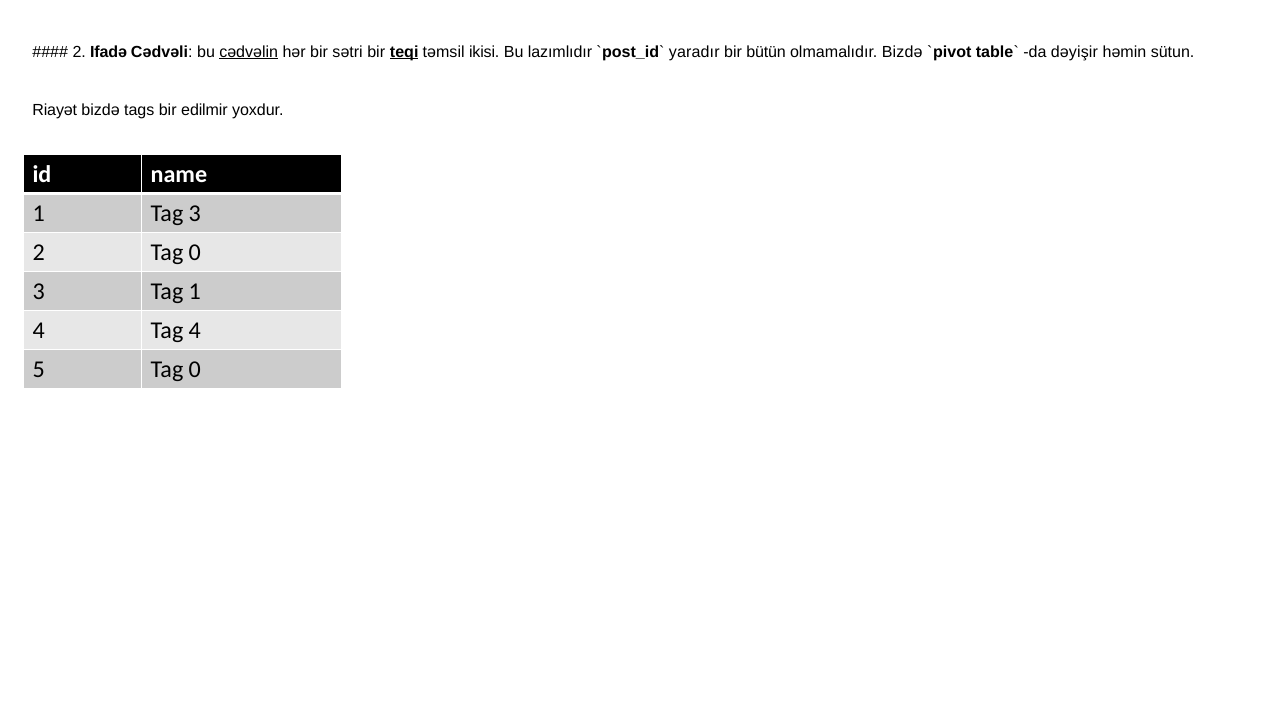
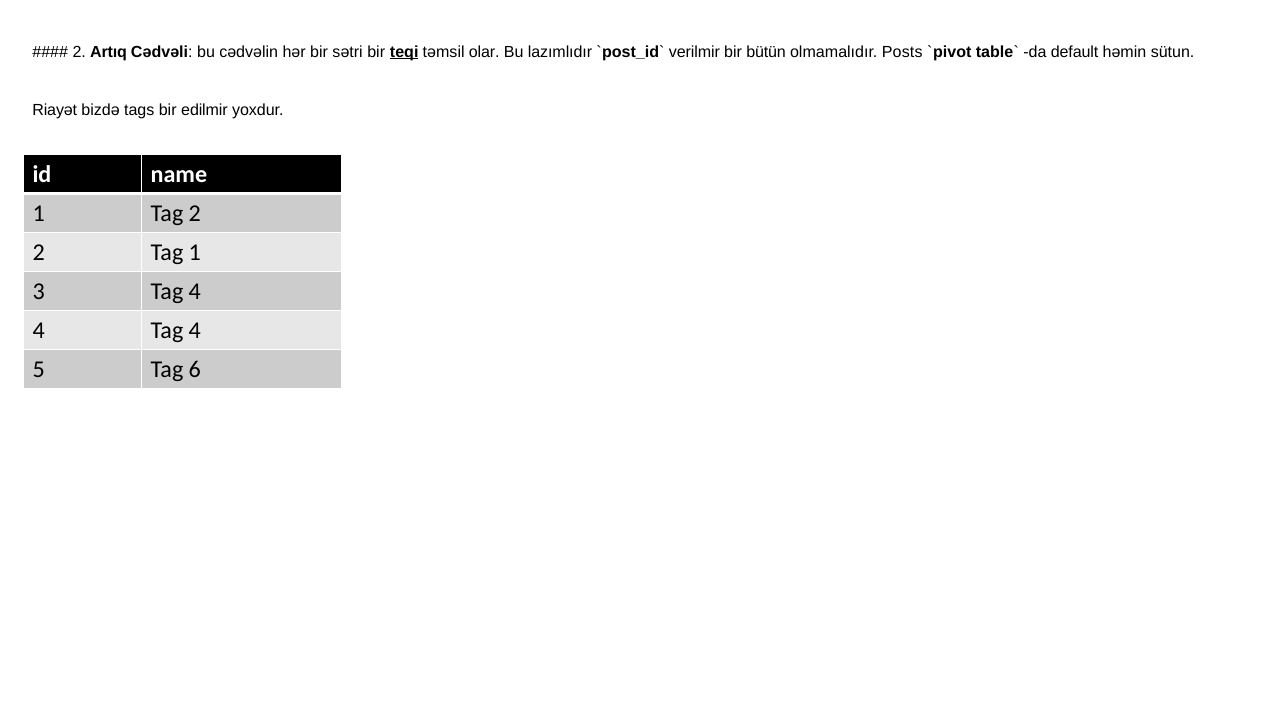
Ifadə: Ifadə -> Artıq (109, 52)
cədvəlin underline: present -> none (249, 52)
ikisi: ikisi -> olar (484, 52)
yaradır: yaradır -> verilmir (694, 52)
olmamalıdır Bizdə: Bizdə -> Posts (902, 52)
dəyişir: dəyişir -> default (1075, 52)
Tag 3: 3 -> 2 (195, 213)
2 Tag 0: 0 -> 1 (195, 252)
3 Tag 1: 1 -> 4 (195, 291)
5 Tag 0: 0 -> 6 (195, 370)
